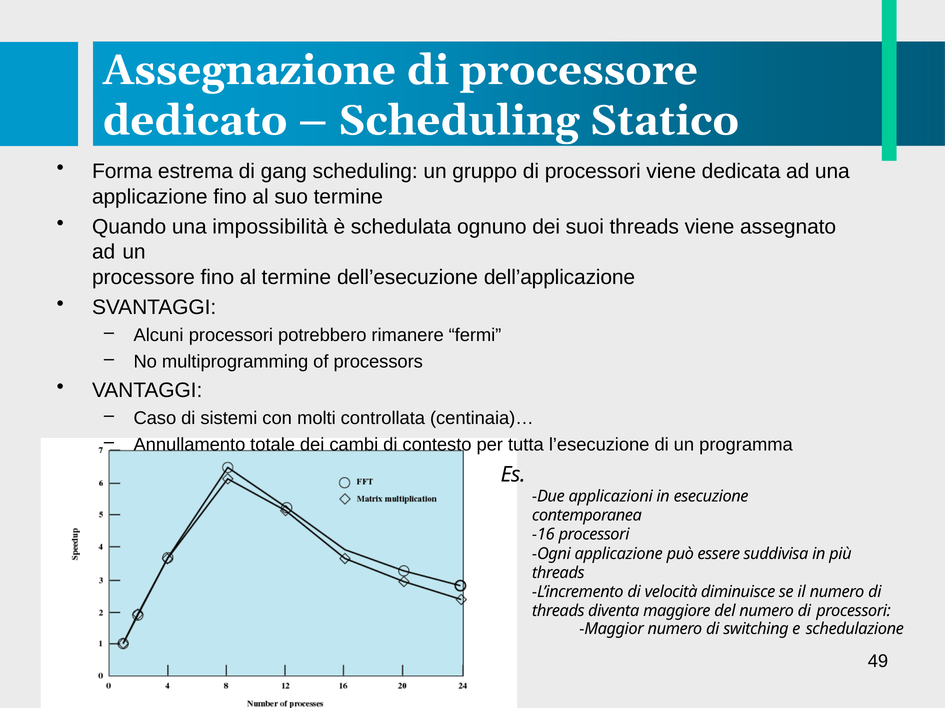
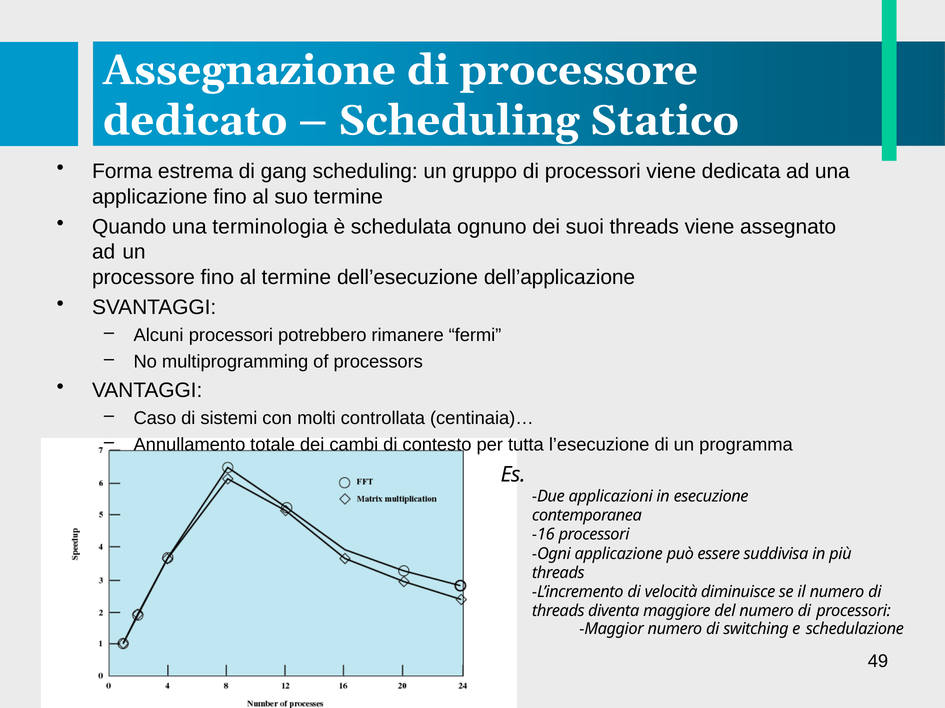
impossibilità: impossibilità -> terminologia (270, 227)
